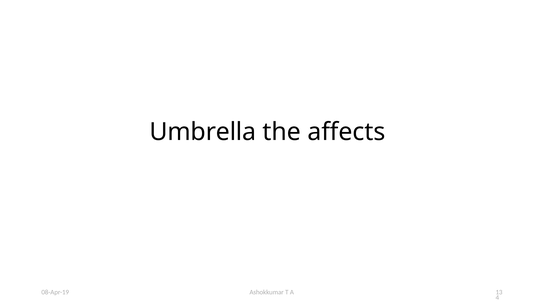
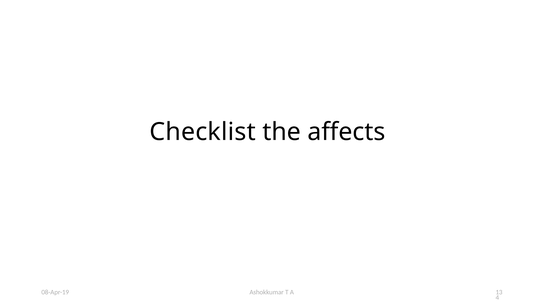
Umbrella: Umbrella -> Checklist (203, 132)
